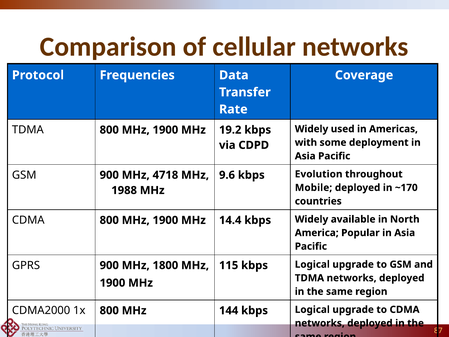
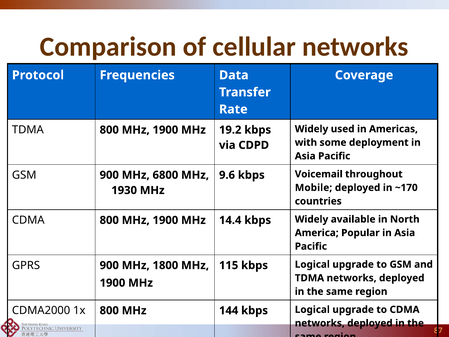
4718: 4718 -> 6800 (165, 175)
Evolution: Evolution -> Voicemail (319, 174)
1988: 1988 -> 1930 (124, 190)
